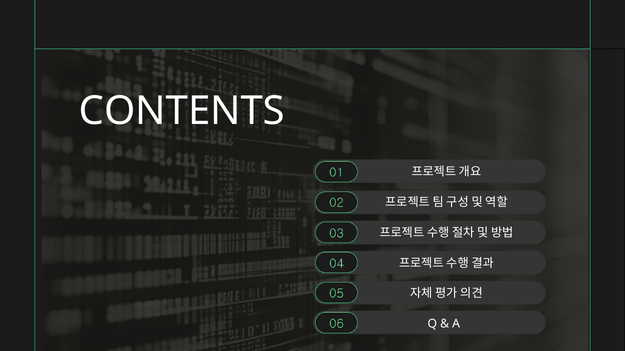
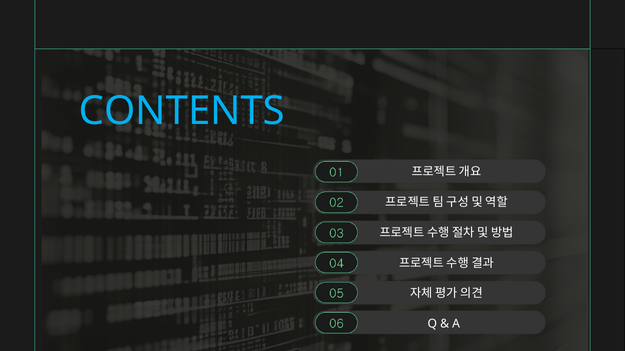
CONTENTS colour: white -> light blue (182, 111)
